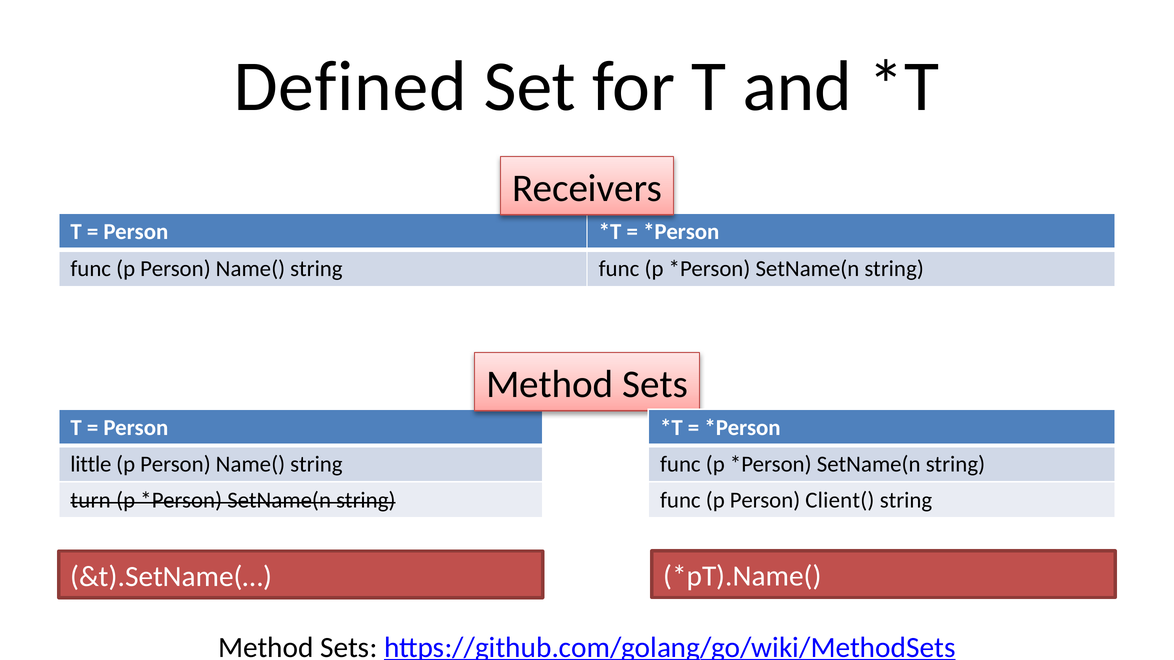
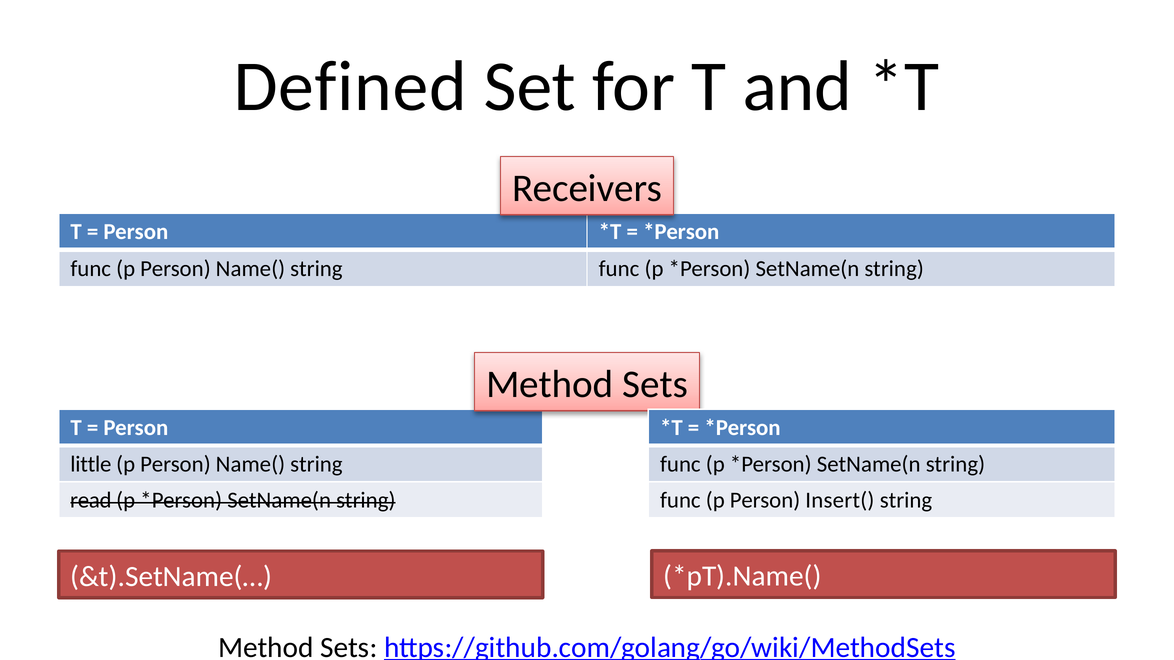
turn: turn -> read (91, 501)
Client(: Client( -> Insert( (840, 501)
